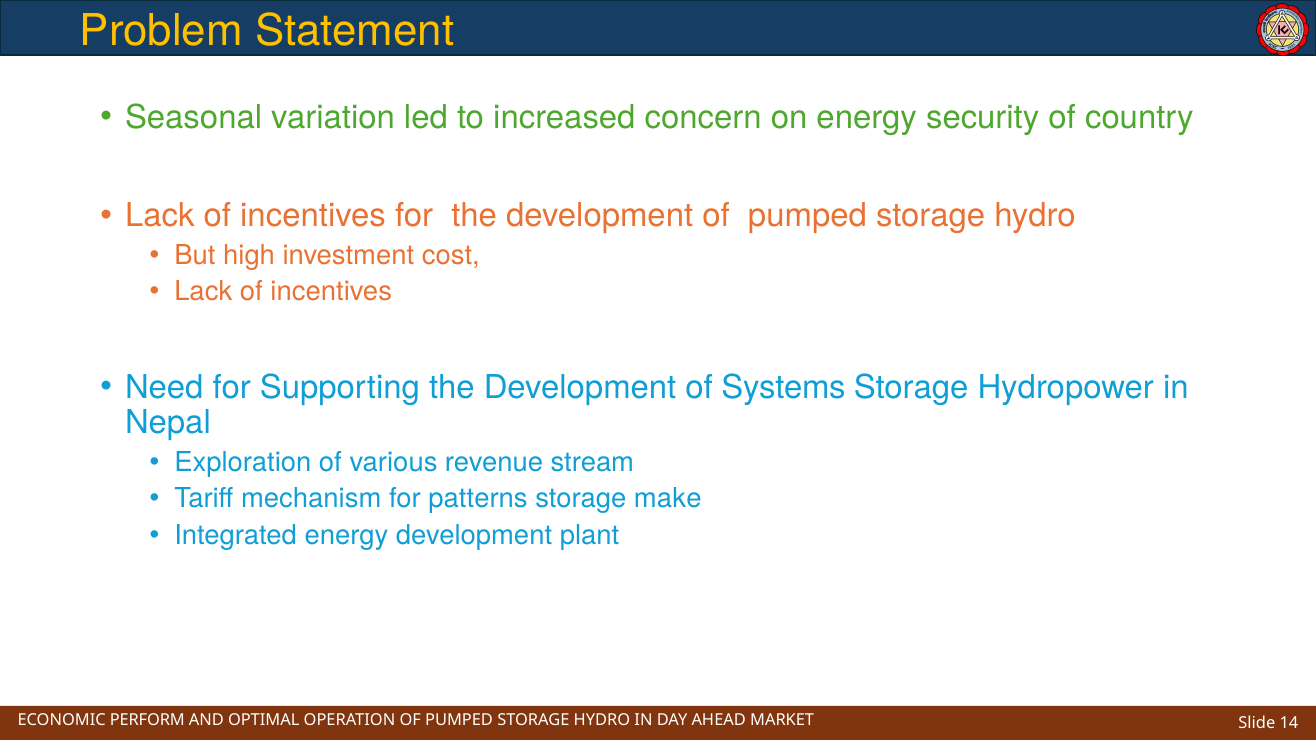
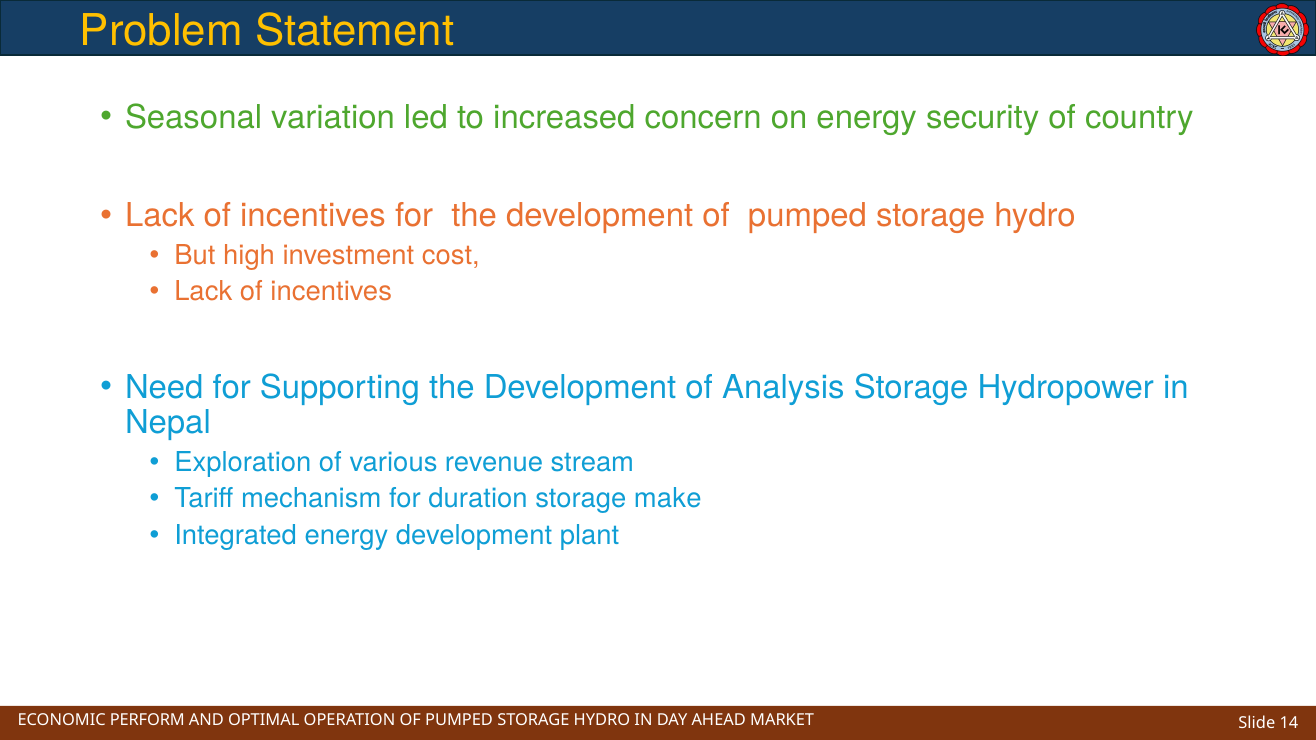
Systems: Systems -> Analysis (783, 387)
patterns: patterns -> duration (478, 499)
